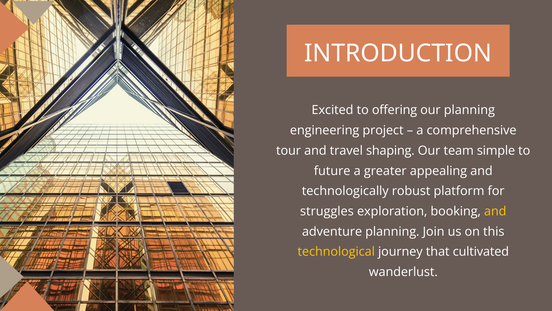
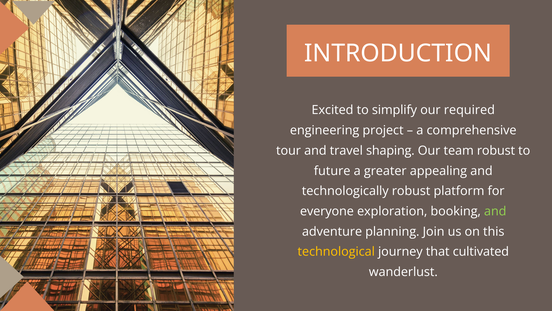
offering: offering -> simplify (394, 110)
our planning: planning -> required (469, 110)
team simple: simple -> robust (496, 150)
struggles: struggles -> everyone (327, 211)
and colour: yellow -> light green (495, 211)
